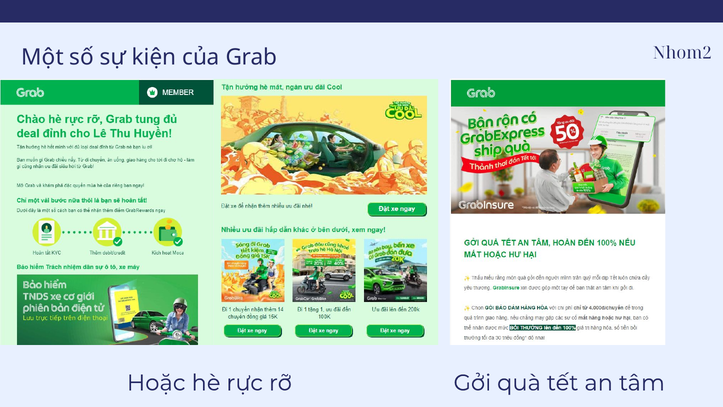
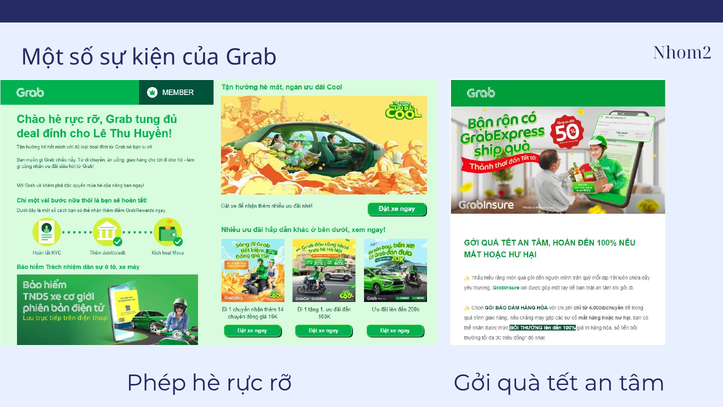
Hoặc: Hoặc -> Phép (156, 383)
